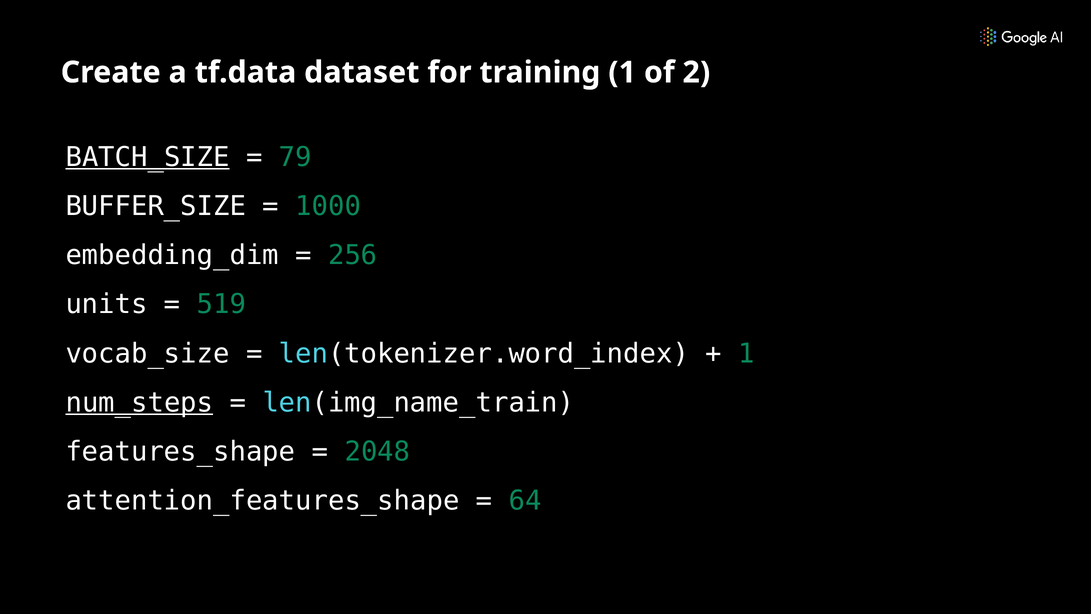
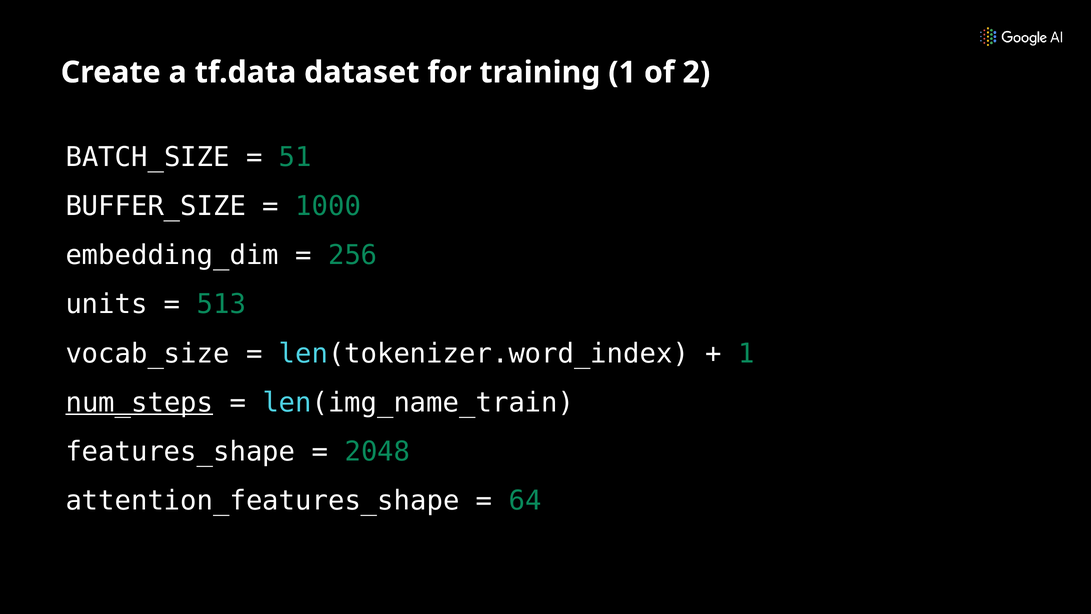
BATCH_SIZE underline: present -> none (148, 157)
79: 79 -> 51 (295, 157)
519: 519 -> 513 (221, 304)
